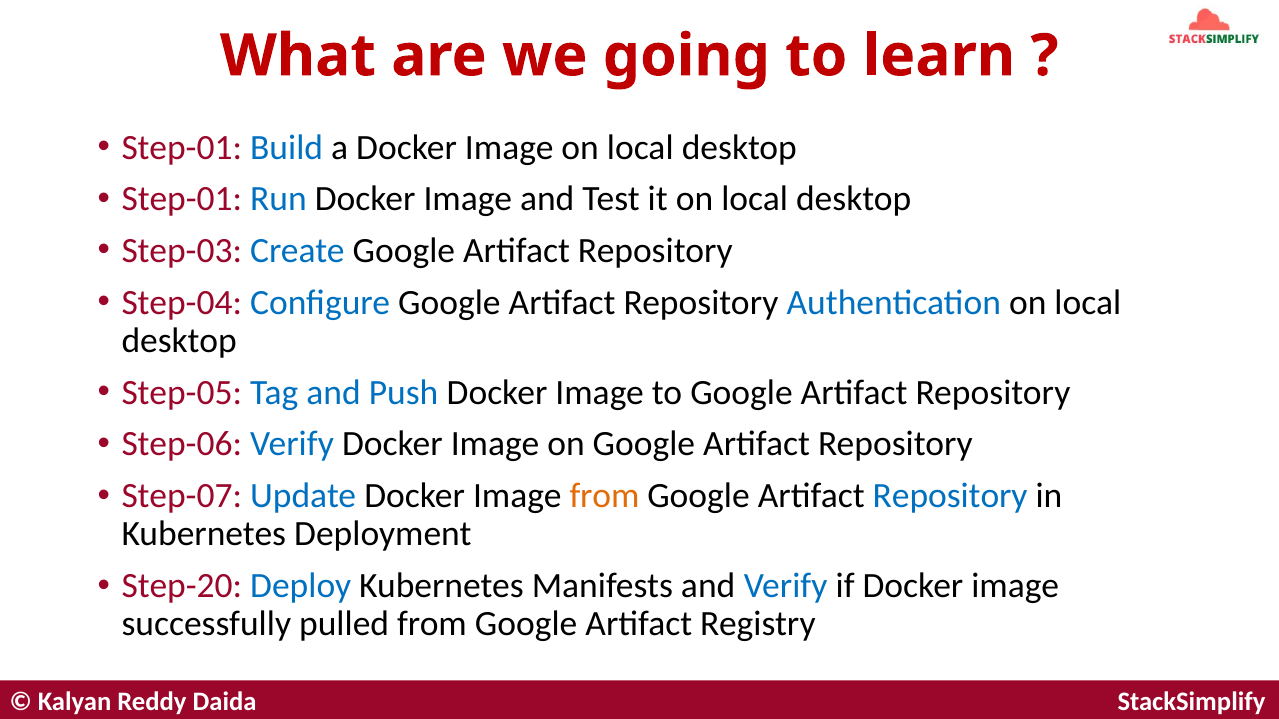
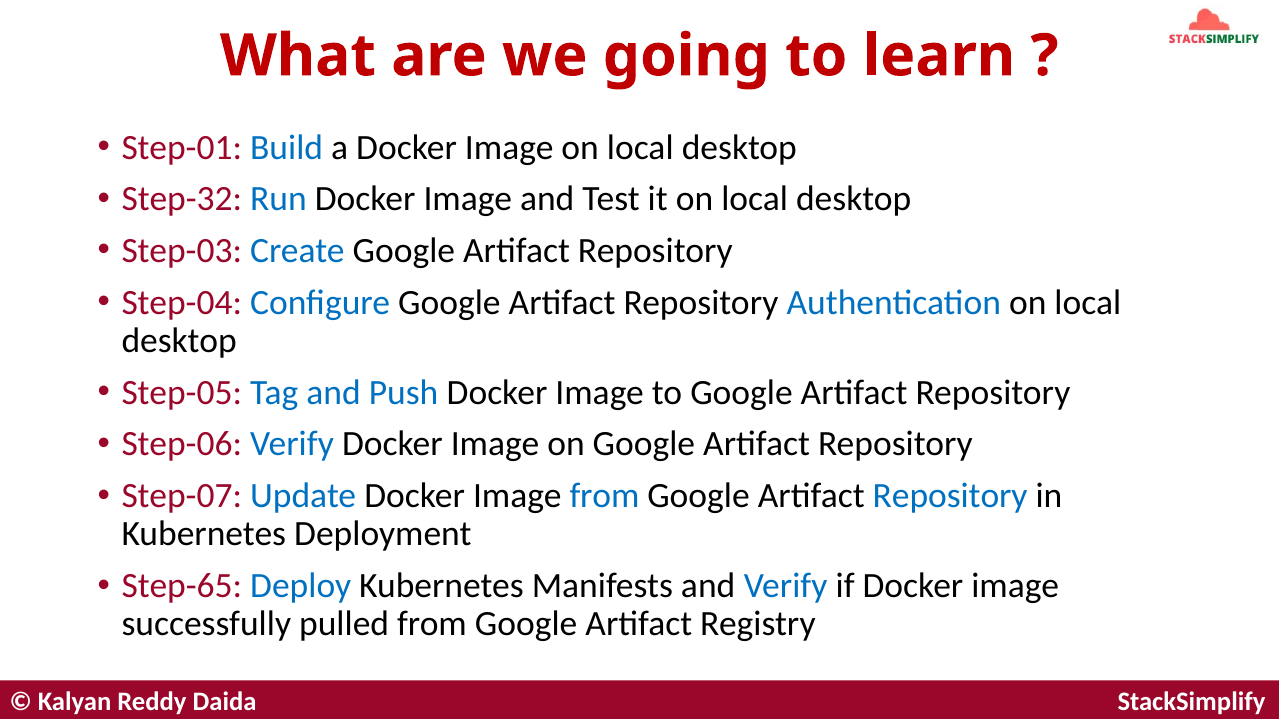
Step-01: Step-01 -> Step-32 (182, 199)
from colour: orange -> blue (604, 496)
Step-20: Step-20 -> Step-65 (182, 586)
